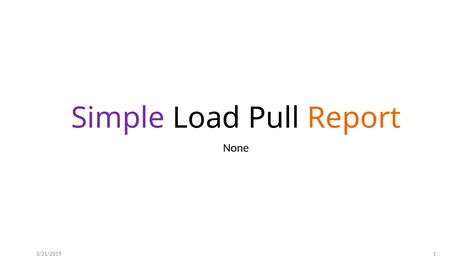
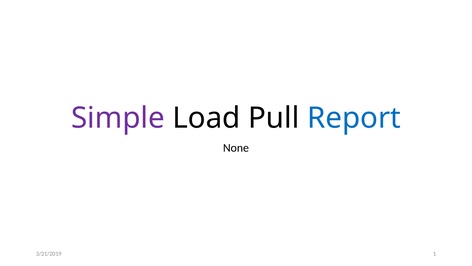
Report colour: orange -> blue (354, 118)
